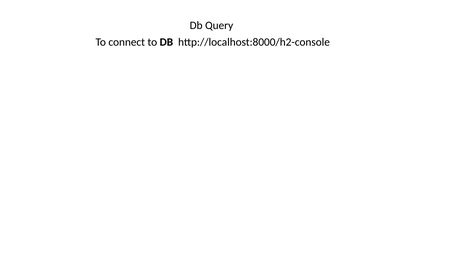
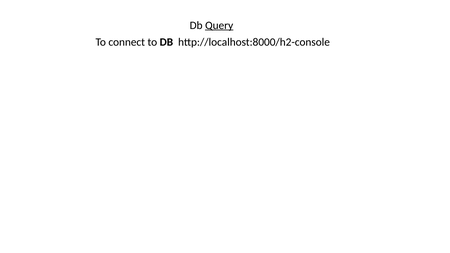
Query underline: none -> present (219, 25)
